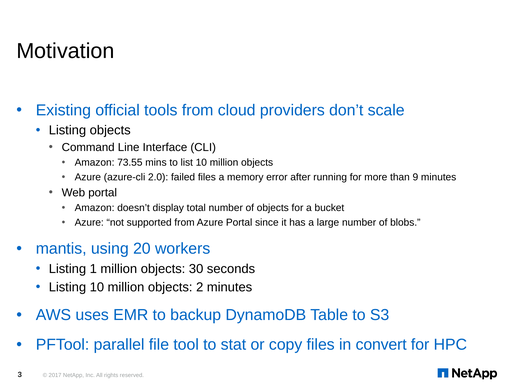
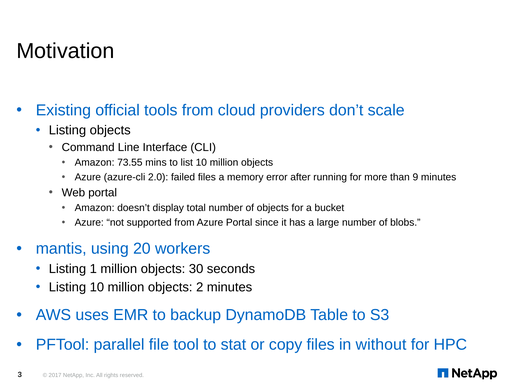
convert: convert -> without (381, 344)
